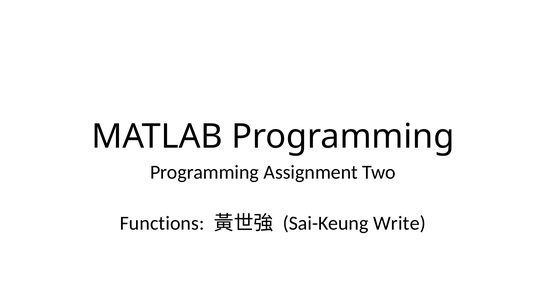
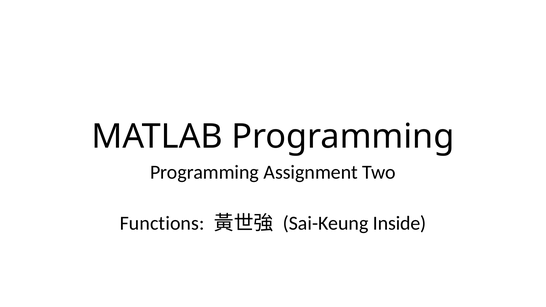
Write: Write -> Inside (400, 223)
